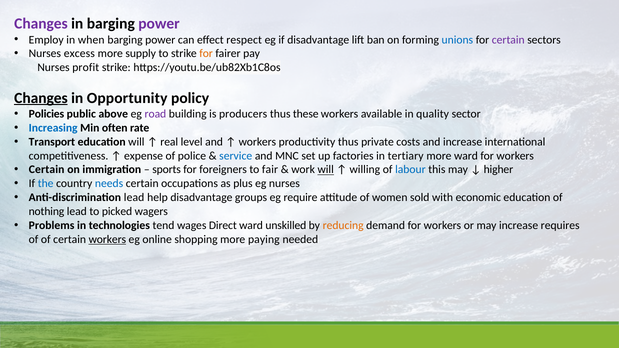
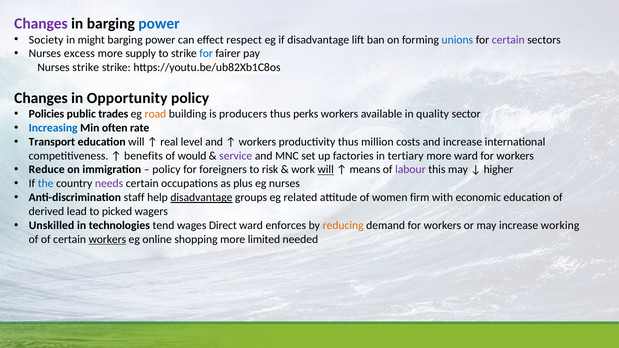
power colour: purple -> blue (159, 24)
Employ: Employ -> Society (46, 40)
when: when -> might (91, 40)
for colour: orange -> blue (206, 54)
Nurses profit: profit -> strike (86, 68)
Changes underline: present -> none (41, 98)
above: above -> trades (113, 114)
road colour: purple -> orange (155, 114)
these: these -> perks (306, 114)
private: private -> million (377, 142)
expense: expense -> benefits (143, 156)
police: police -> would (192, 156)
service colour: blue -> purple (236, 156)
Certain: Certain -> Reduce (47, 170)
sports: sports -> policy (166, 170)
fair: fair -> risk (270, 170)
willing: willing -> means (365, 170)
labour colour: blue -> purple (410, 170)
needs colour: blue -> purple (109, 184)
Anti-discrimination lead: lead -> staff (134, 198)
disadvantage underline: none -> present (201, 198)
require: require -> related (300, 198)
sold: sold -> firm (420, 198)
nothing: nothing -> derived (46, 212)
Problems: Problems -> Unskilled (52, 225)
unskilled: unskilled -> enforces (286, 225)
requires: requires -> working (560, 225)
paying: paying -> limited (264, 239)
